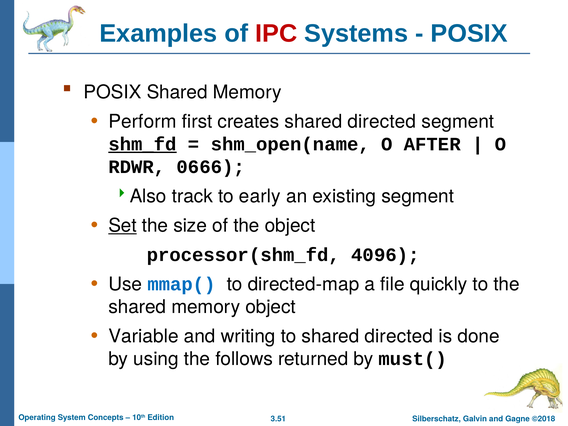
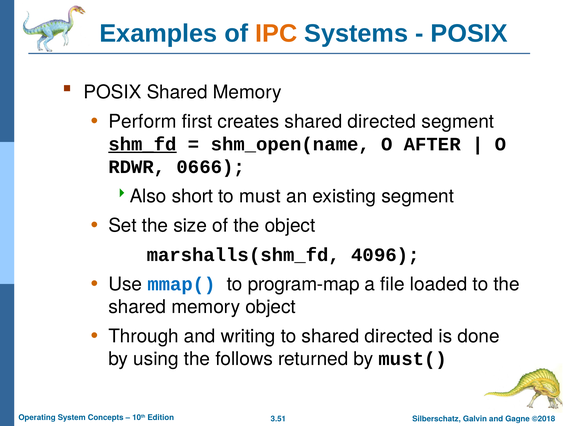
IPC colour: red -> orange (276, 34)
track: track -> short (192, 196)
early: early -> must (260, 196)
Set underline: present -> none (123, 226)
processor(shm_fd: processor(shm_fd -> marshalls(shm_fd (243, 255)
directed-map: directed-map -> program-map (304, 284)
quickly: quickly -> loaded (438, 284)
Variable: Variable -> Through (144, 336)
